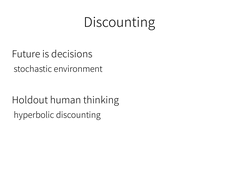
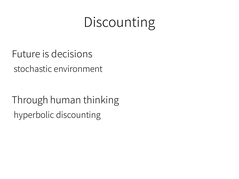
Holdout: Holdout -> Through (30, 100)
